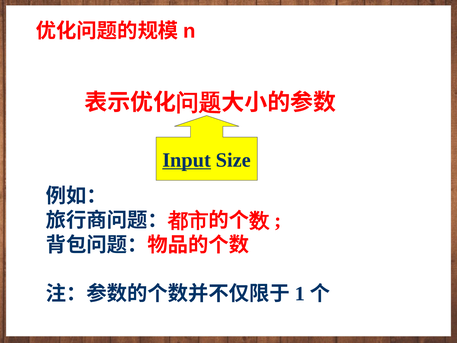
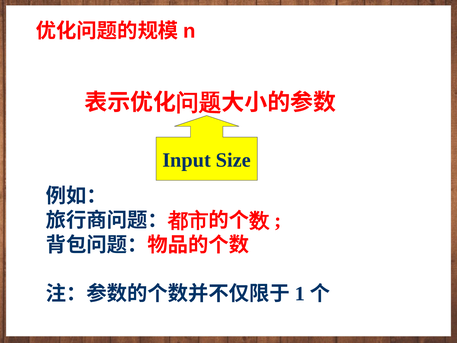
Input underline: present -> none (187, 160)
